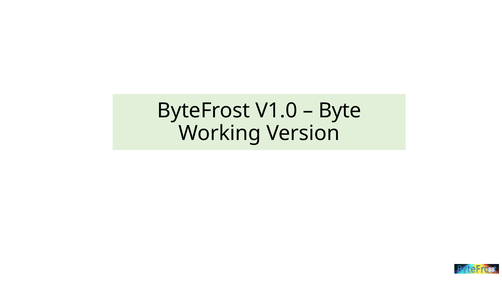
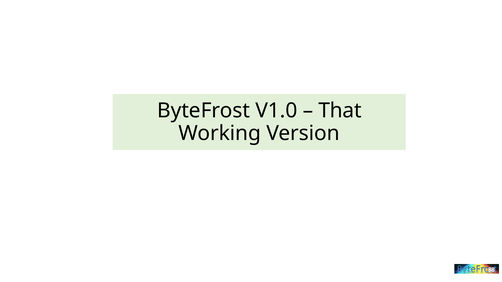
Byte: Byte -> That (340, 111)
